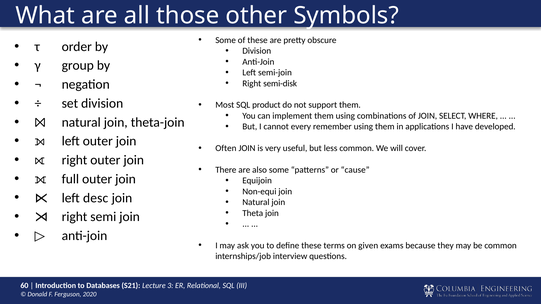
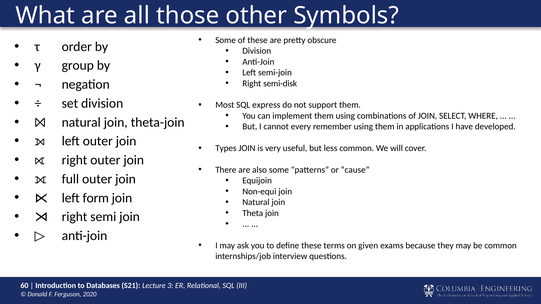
product: product -> express (266, 105)
Often: Often -> Types (226, 148)
desc: desc -> form (96, 198)
